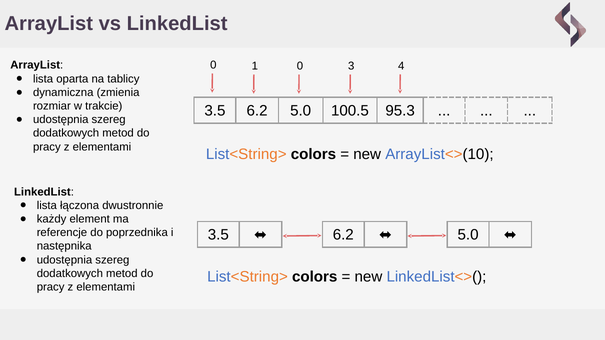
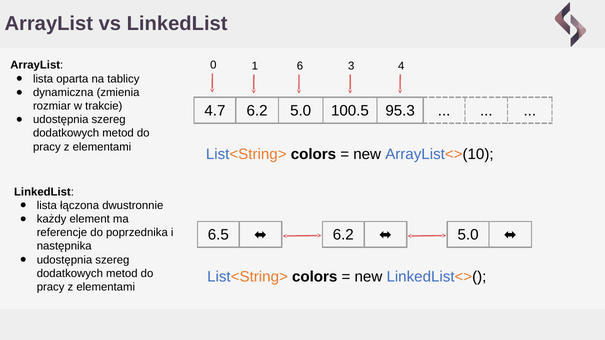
1 0: 0 -> 6 (300, 66)
3.5: 3.5 -> 4.7 (215, 111)
3.5: 3.5 -> 6.5 (218, 235)
